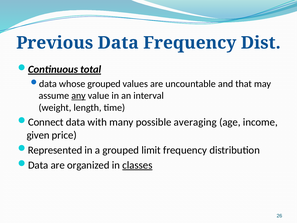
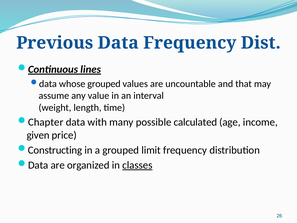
total: total -> lines (91, 69)
any underline: present -> none (78, 96)
Connect: Connect -> Chapter (46, 122)
averaging: averaging -> calculated (195, 122)
Represented: Represented -> Constructing (55, 150)
